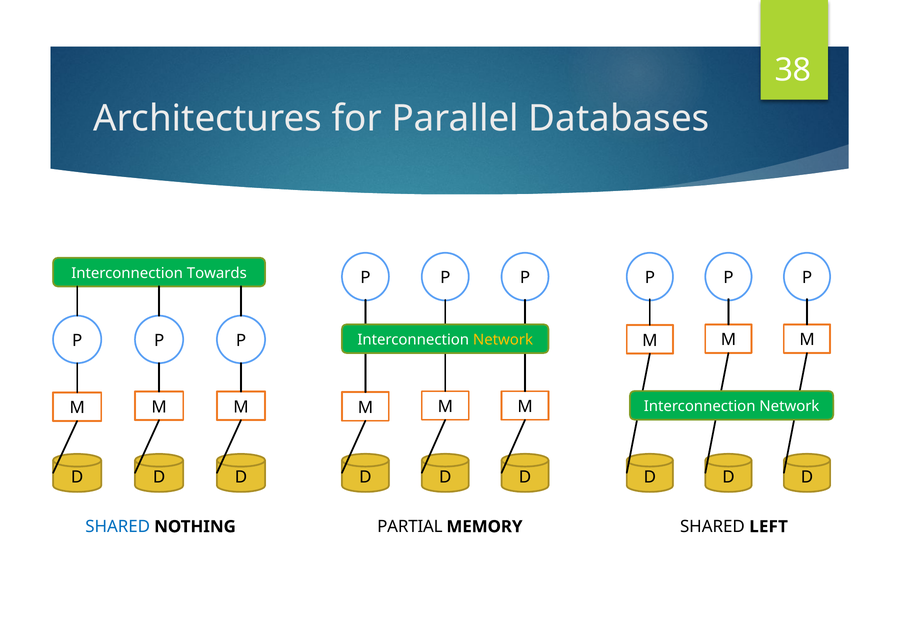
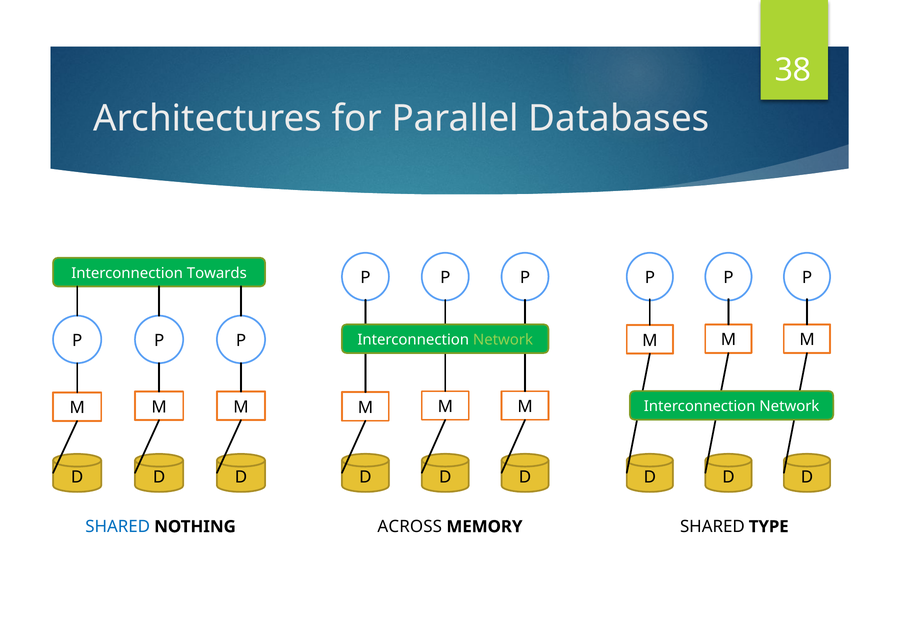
Network colour: yellow -> light green (503, 340)
PARTIAL: PARTIAL -> ACROSS (410, 526)
LEFT: LEFT -> TYPE (769, 526)
